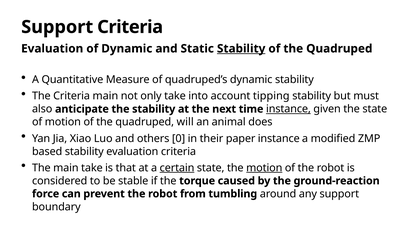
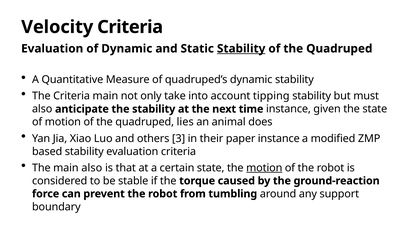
Support: Support -> Velocity (57, 27)
instance underline: present -> none (288, 109)
will: will -> lies (185, 122)
0: 0 -> 3 (179, 139)
main take: take -> also (92, 168)
certain underline: present -> none (177, 168)
